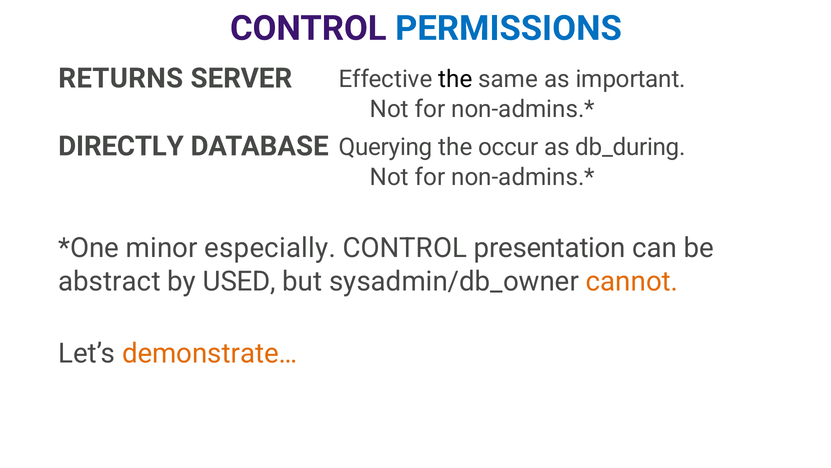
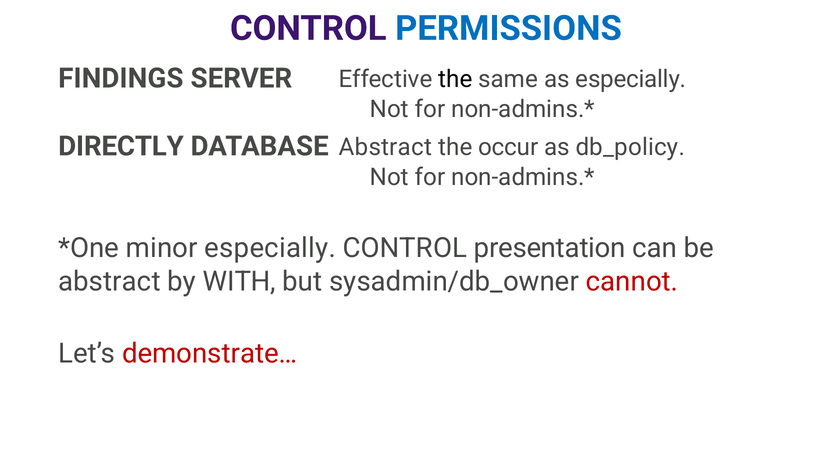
RETURNS: RETURNS -> FINDINGS (121, 78)
as important: important -> especially (631, 79)
DATABASE Querying: Querying -> Abstract (385, 147)
db_during: db_during -> db_policy (630, 147)
USED: USED -> WITH (239, 281)
cannot colour: orange -> red (632, 281)
demonstrate… colour: orange -> red (210, 353)
